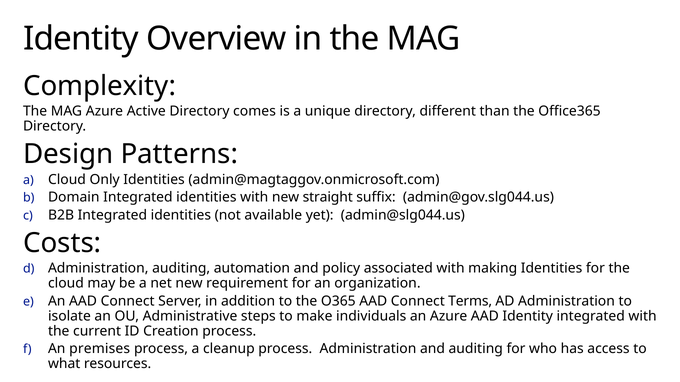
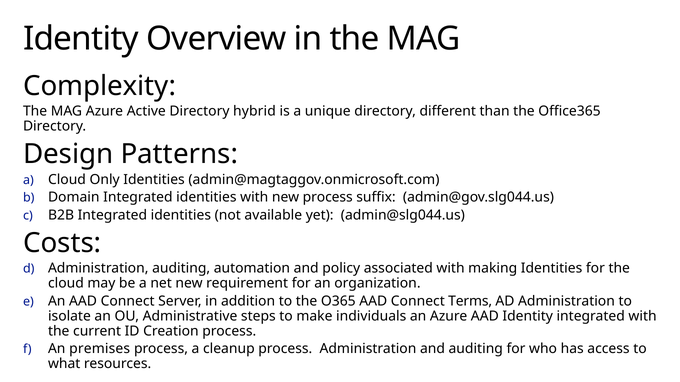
comes: comes -> hybrid (254, 112)
new straight: straight -> process (328, 198)
